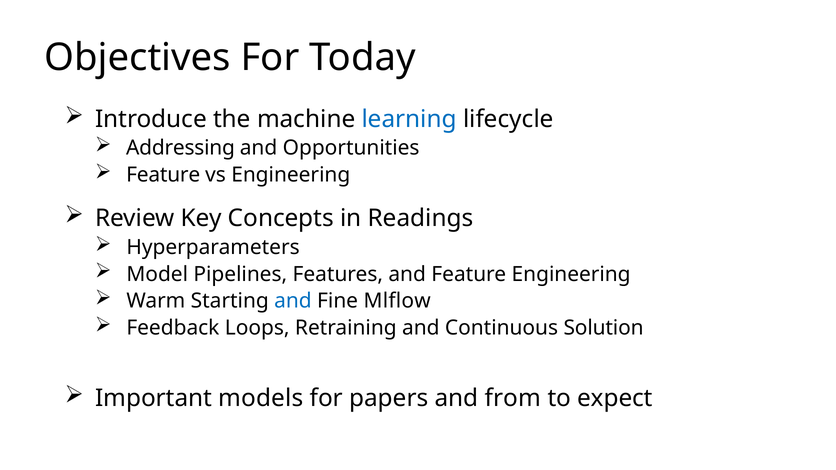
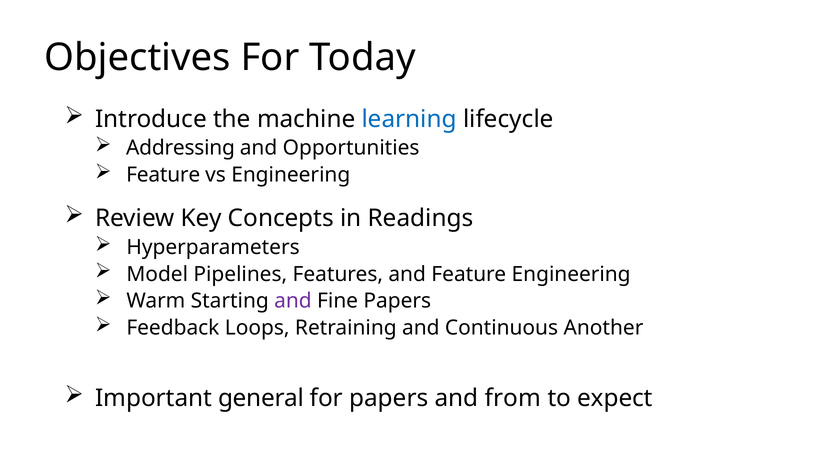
and colour: blue -> purple (293, 301)
Fine Mlflow: Mlflow -> Papers (397, 301)
Solution: Solution -> Another (603, 328)
models: models -> general (261, 399)
